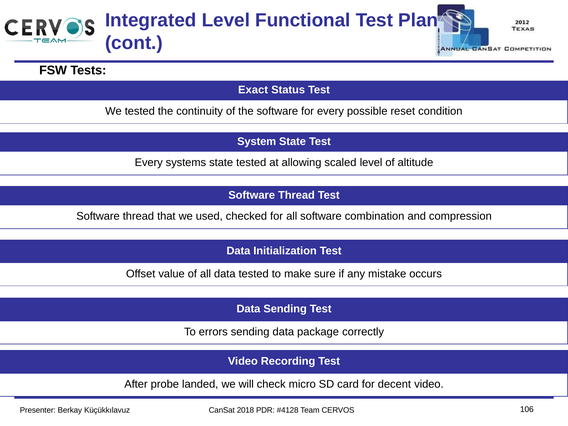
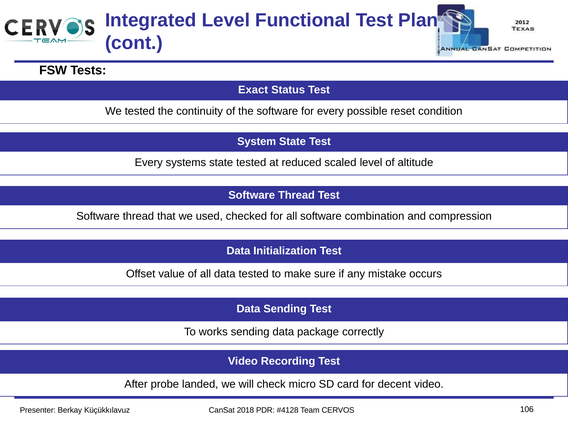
allowing: allowing -> reduced (302, 163)
errors: errors -> works (213, 332)
